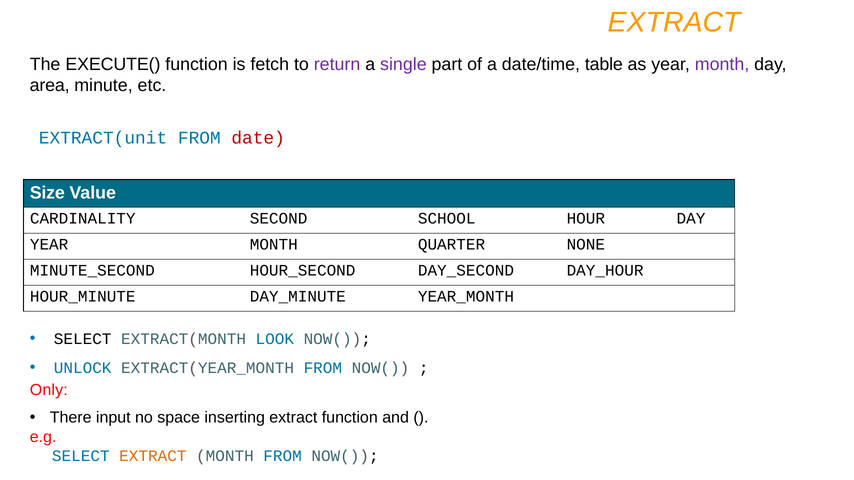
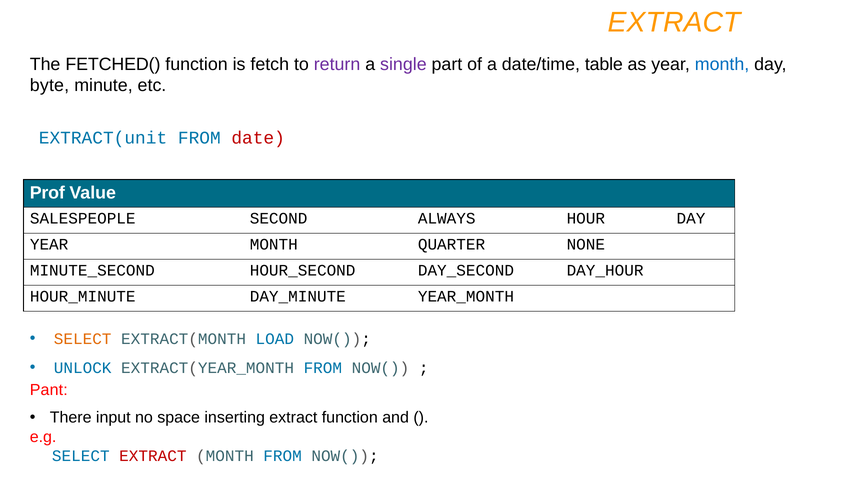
EXECUTE(: EXECUTE( -> FETCHED( (113, 64)
month colour: purple -> blue (722, 64)
area: area -> byte (49, 86)
Size: Size -> Prof (47, 193)
CARDINALITY: CARDINALITY -> SALESPEOPLE (83, 219)
SCHOOL: SCHOOL -> ALWAYS (447, 219)
SELECT colour: black -> orange (83, 339)
LOOK: LOOK -> LOAD (275, 339)
Only: Only -> Pant (49, 390)
EXTRACT colour: orange -> red (153, 456)
